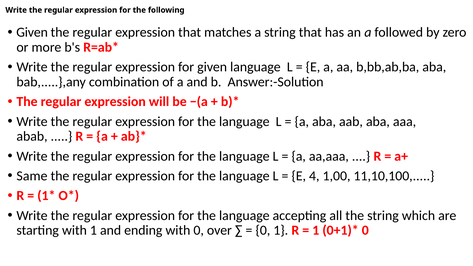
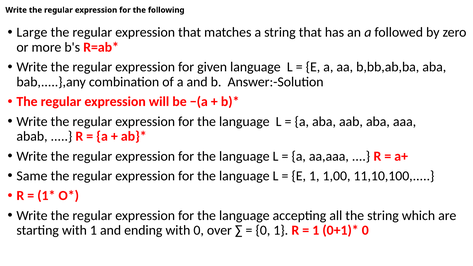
Given: Given -> Large (32, 32)
E 4: 4 -> 1 (314, 176)
